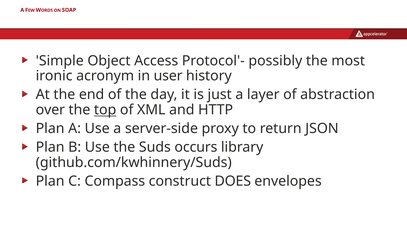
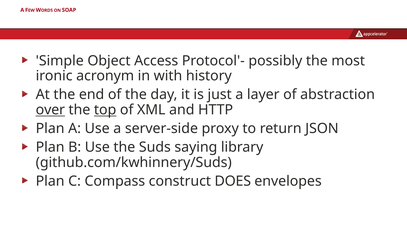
user: user -> with (168, 76)
over underline: none -> present (50, 110)
occurs: occurs -> saying (196, 147)
